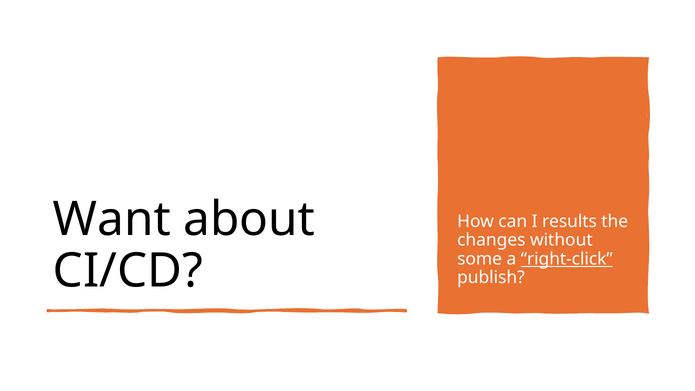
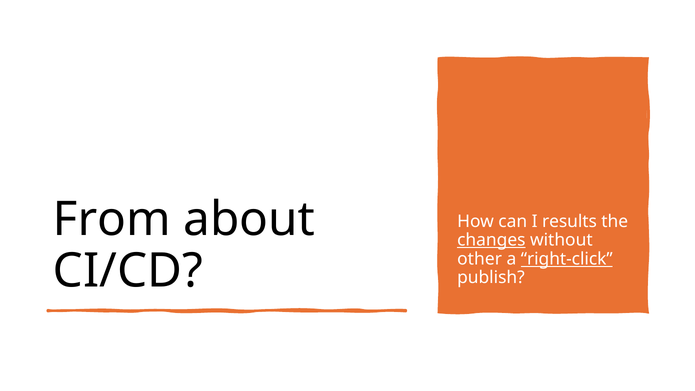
Want: Want -> From (112, 219)
changes underline: none -> present (491, 240)
some: some -> other (480, 259)
